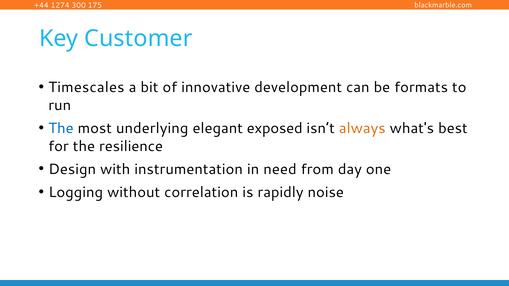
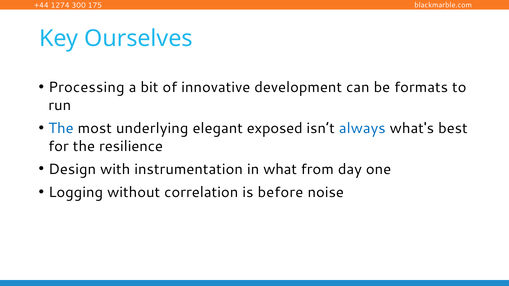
Customer: Customer -> Ourselves (138, 39)
Timescales: Timescales -> Processing (86, 87)
always colour: orange -> blue (362, 128)
need: need -> what (280, 169)
rapidly: rapidly -> before (280, 193)
